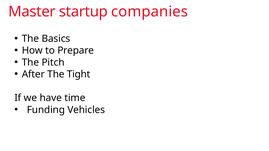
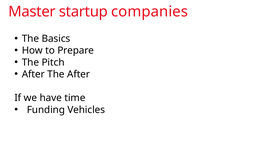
The Tight: Tight -> After (79, 74)
